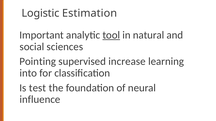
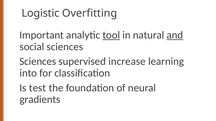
Estimation: Estimation -> Overfitting (90, 13)
and underline: none -> present (175, 35)
Pointing: Pointing -> Sciences (38, 62)
influence: influence -> gradients (40, 100)
